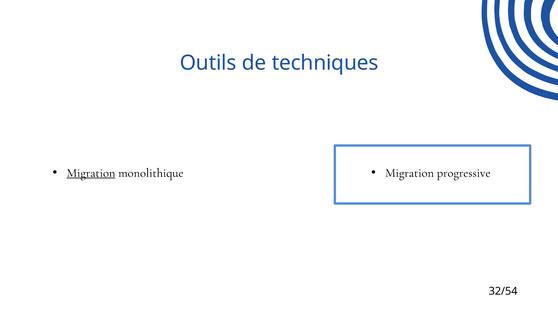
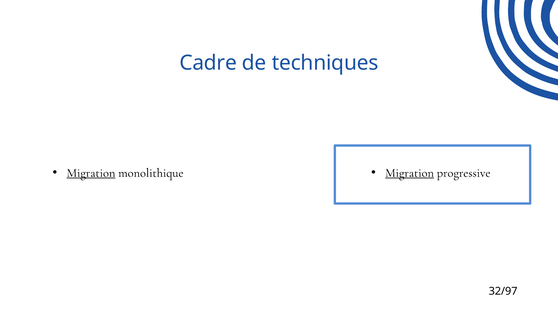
Outils: Outils -> Cadre (208, 63)
Migration underline: none -> present (410, 173)
32/54: 32/54 -> 32/97 (503, 291)
